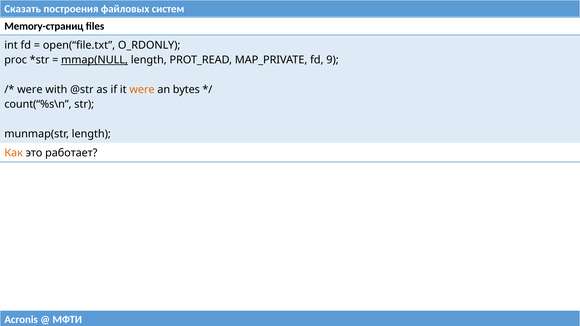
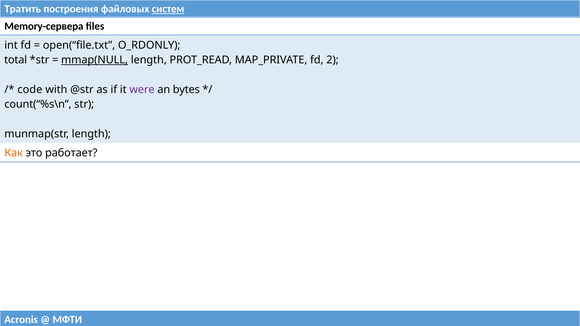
Сказать: Сказать -> Тратить (23, 9)
систем underline: none -> present (168, 9)
Memory-страниц: Memory-страниц -> Memory-сервера (44, 26)
proc: proc -> total (16, 60)
9: 9 -> 2 (333, 60)
were: were -> code (30, 90)
were colour: orange -> purple (142, 90)
